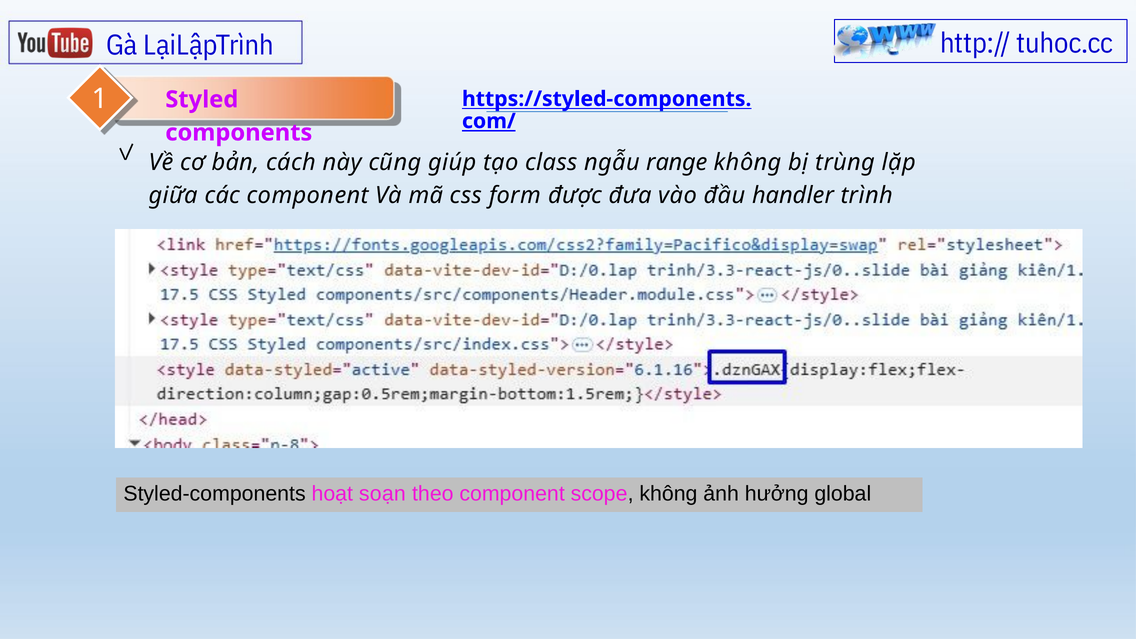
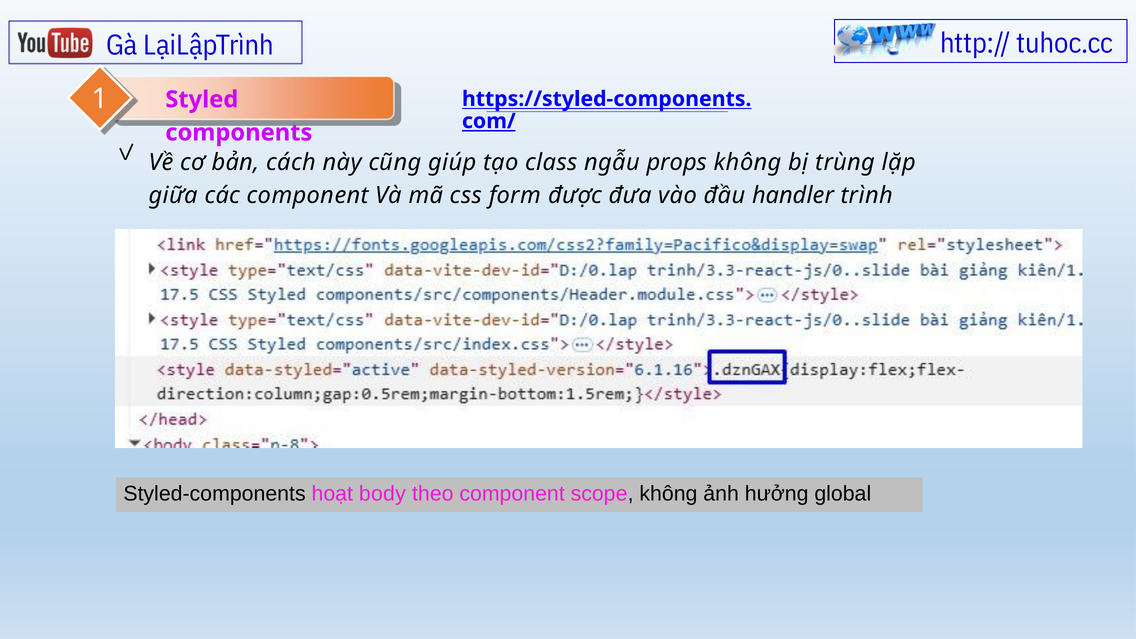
range: range -> props (677, 162)
soạn: soạn -> body (382, 494)
